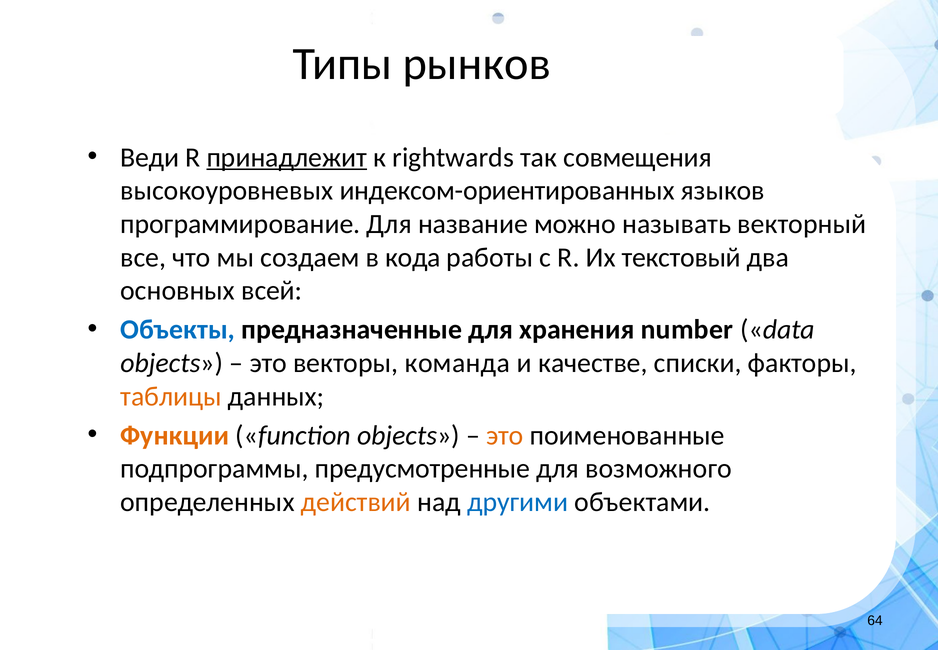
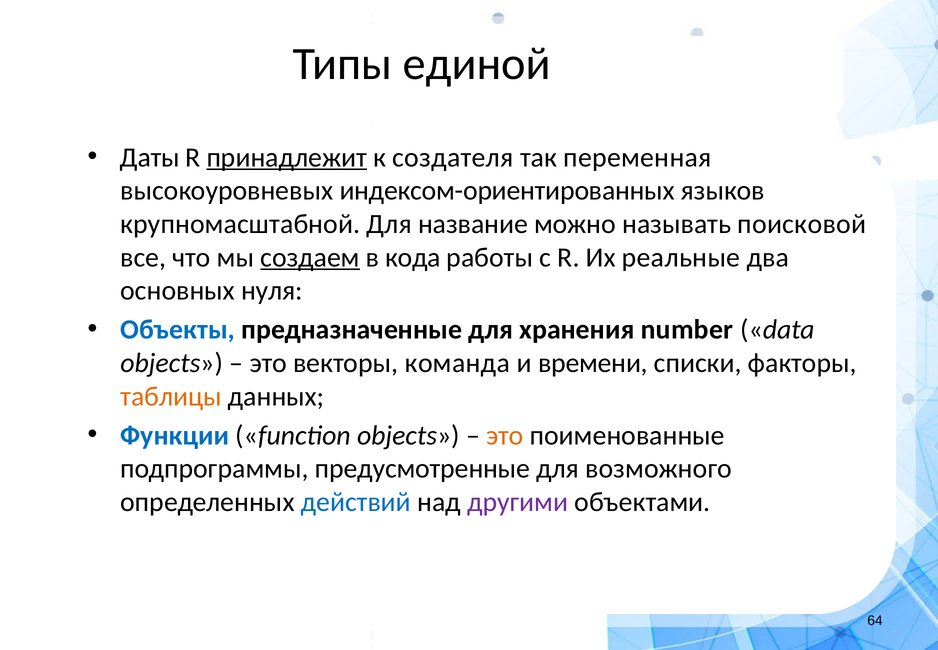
рынков: рынков -> единой (477, 64)
Веди: Веди -> Даты (150, 157)
rightwards: rightwards -> создателя (453, 157)
совмещения: совмещения -> переменная (637, 157)
программирование: программирование -> крупномасштабной (240, 224)
векторный: векторный -> поисковой (802, 224)
создаем underline: none -> present (310, 258)
текстовый: текстовый -> реальные (681, 258)
всей: всей -> нуля (272, 291)
качестве: качестве -> времени (593, 363)
Функции colour: orange -> blue (175, 436)
действий colour: orange -> blue (356, 502)
другими colour: blue -> purple (518, 502)
